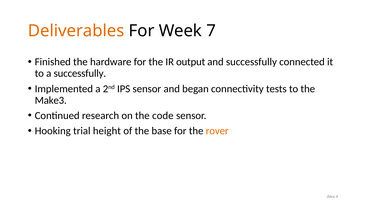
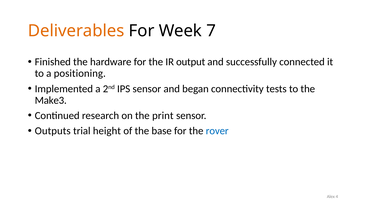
a successfully: successfully -> positioning (80, 73)
code: code -> print (163, 116)
Hooking: Hooking -> Outputs (53, 131)
rover colour: orange -> blue (217, 131)
